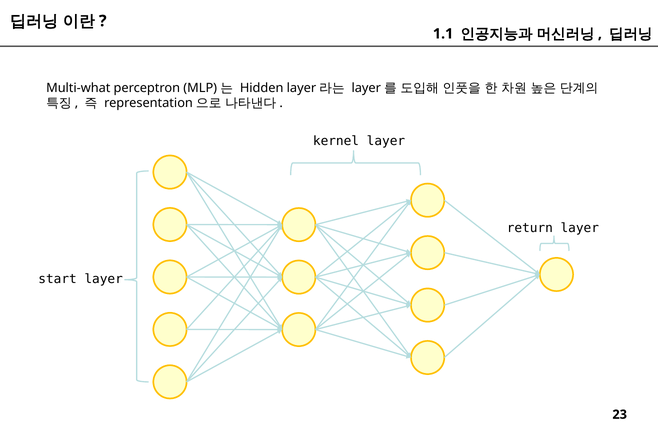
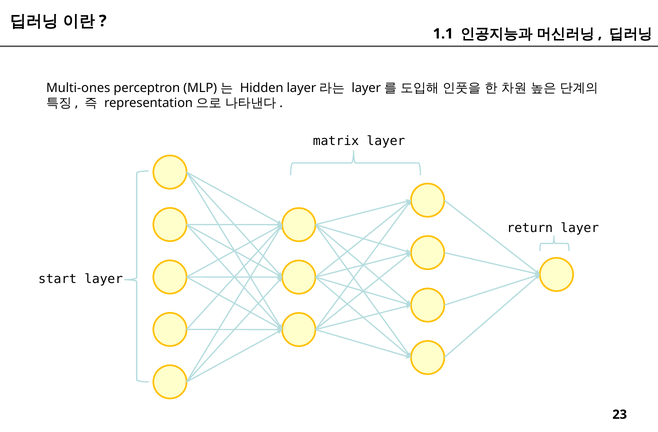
Multi-what: Multi-what -> Multi-ones (78, 88)
kernel: kernel -> matrix (336, 141)
